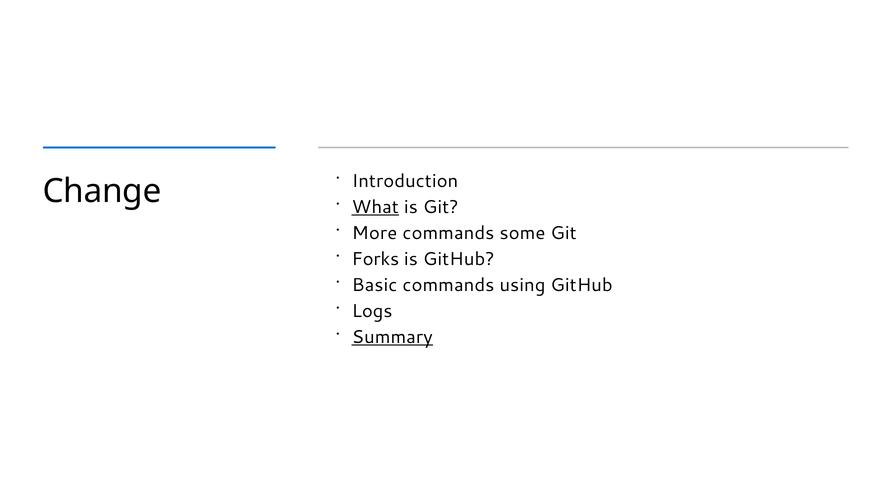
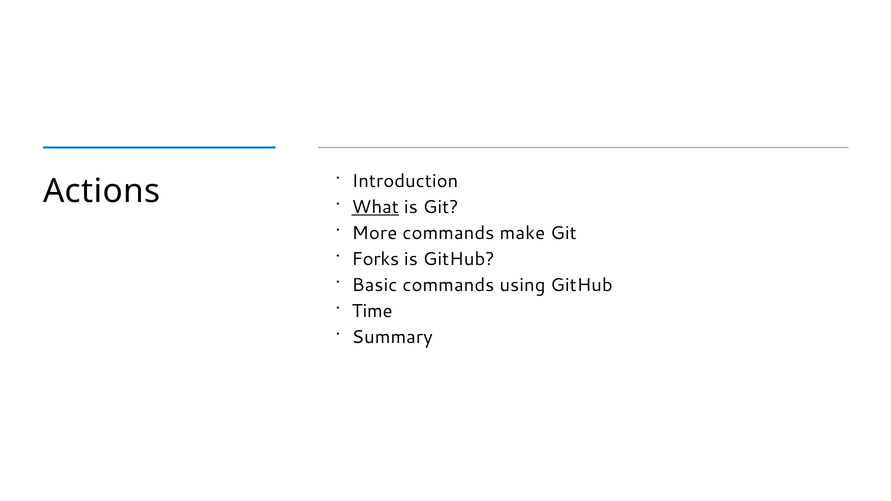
Change: Change -> Actions (102, 191)
some: some -> make (522, 233)
Logs: Logs -> Time (372, 311)
Summary underline: present -> none (392, 337)
